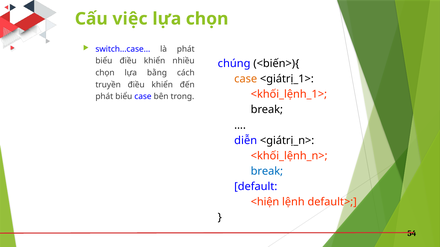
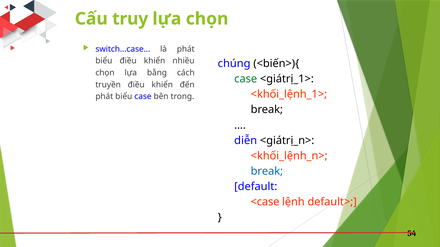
việc: việc -> truy (130, 19)
case colour: orange -> green (246, 79)
<hiện: <hiện -> <case (265, 202)
